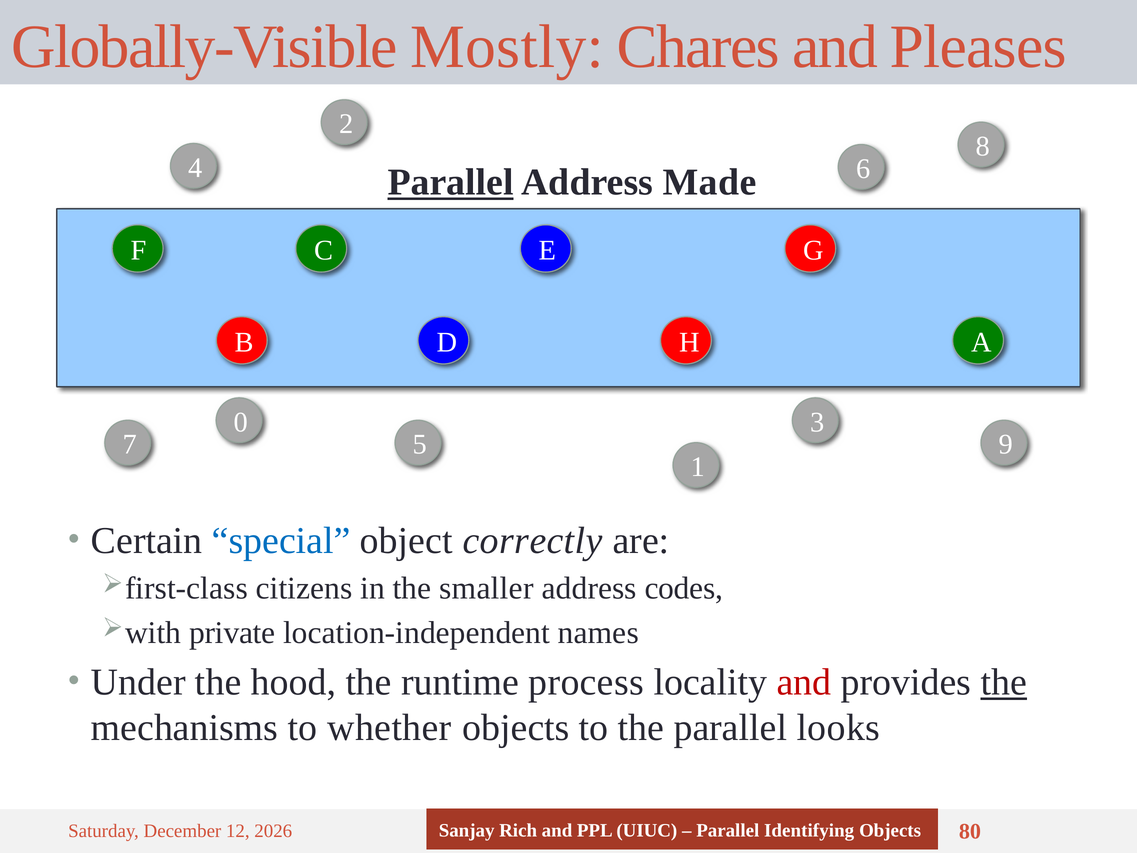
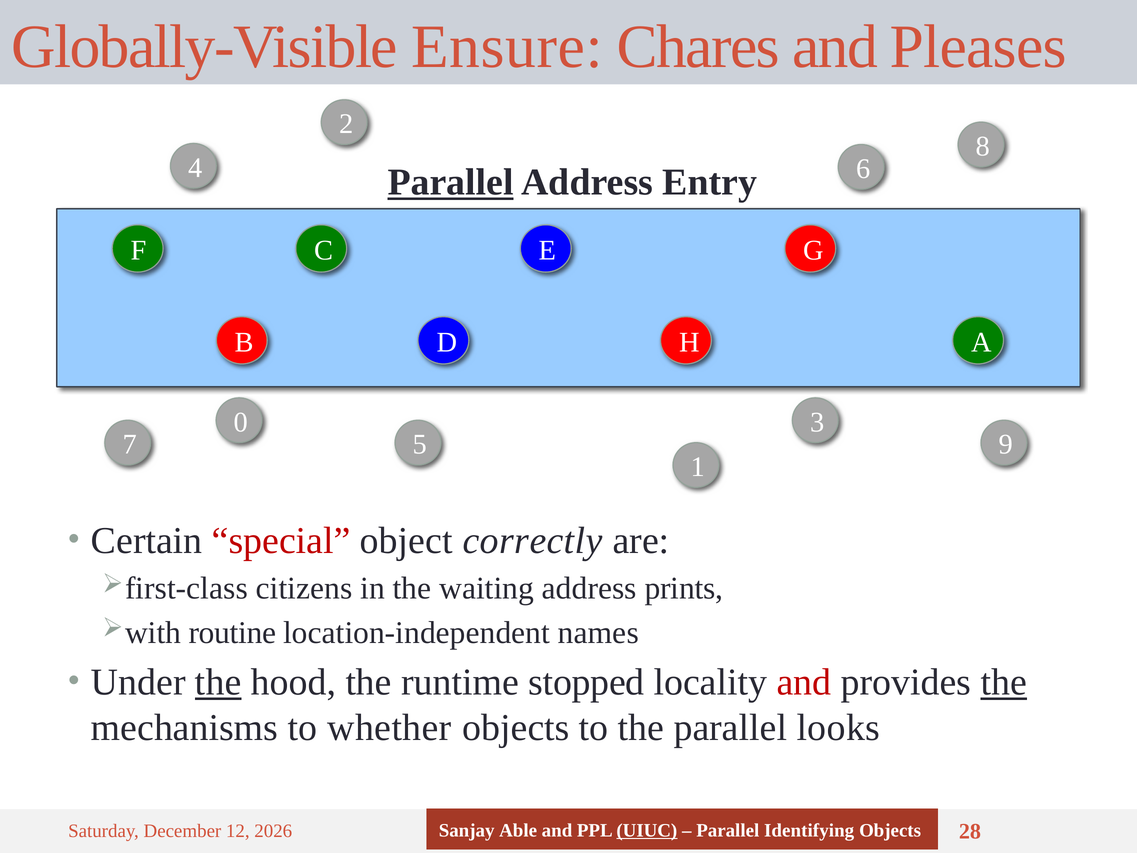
Mostly: Mostly -> Ensure (507, 47)
Made: Made -> Entry (710, 182)
special colour: blue -> red (281, 541)
smaller: smaller -> waiting (487, 588)
codes: codes -> prints (684, 588)
private: private -> routine (232, 633)
the underline: none -> present (218, 682)
process: process -> stopped (586, 682)
Rich: Rich -> Able (518, 830)
UIUC underline: none -> present (647, 830)
80: 80 -> 28 (970, 831)
